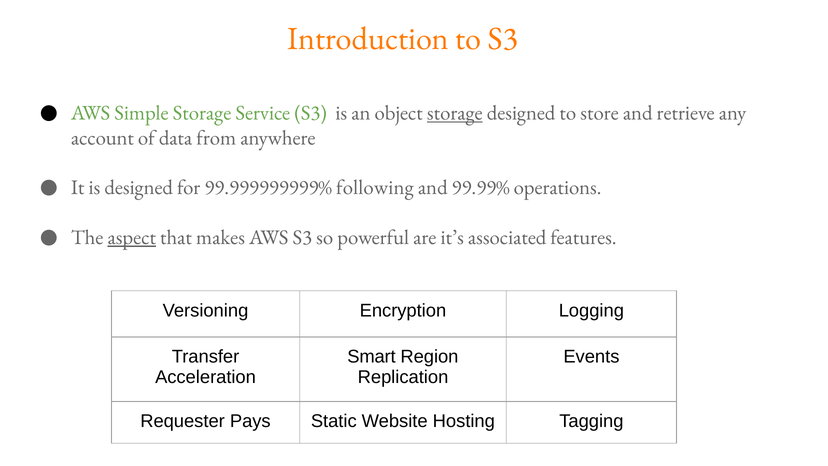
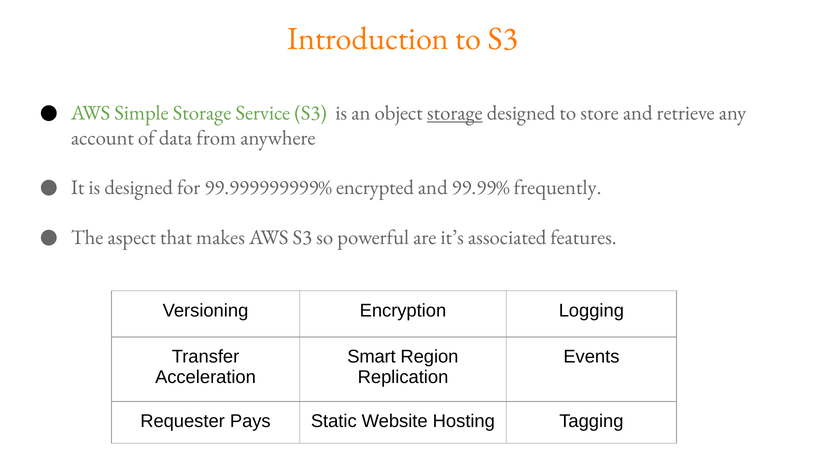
following: following -> encrypted (375, 187)
operations: operations -> frequently (558, 187)
aspect underline: present -> none (132, 237)
